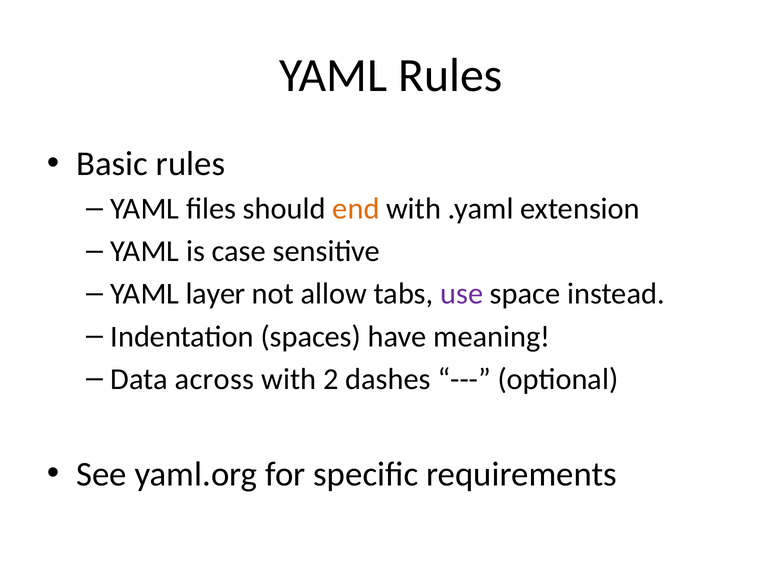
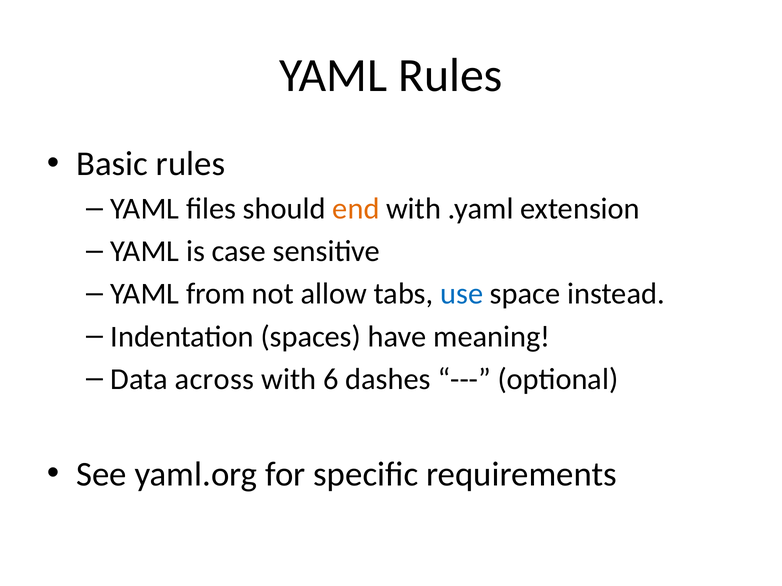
layer: layer -> from (216, 294)
use colour: purple -> blue (462, 294)
2: 2 -> 6 (331, 379)
